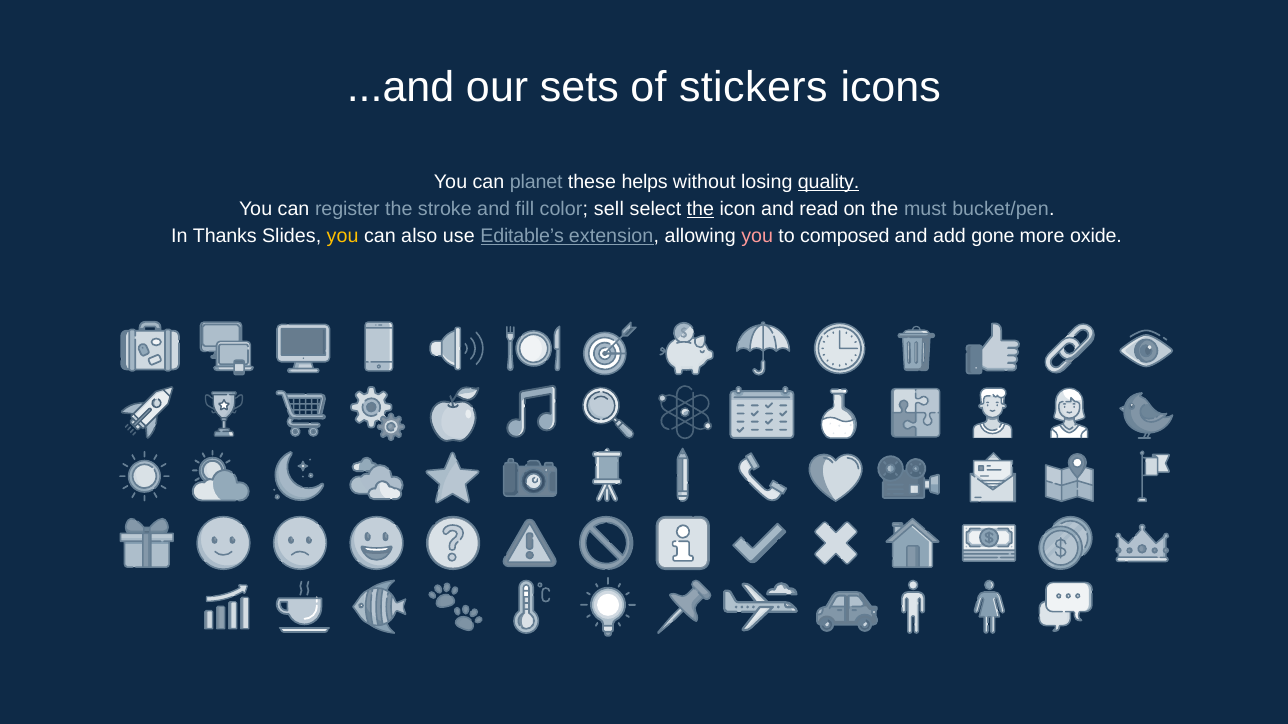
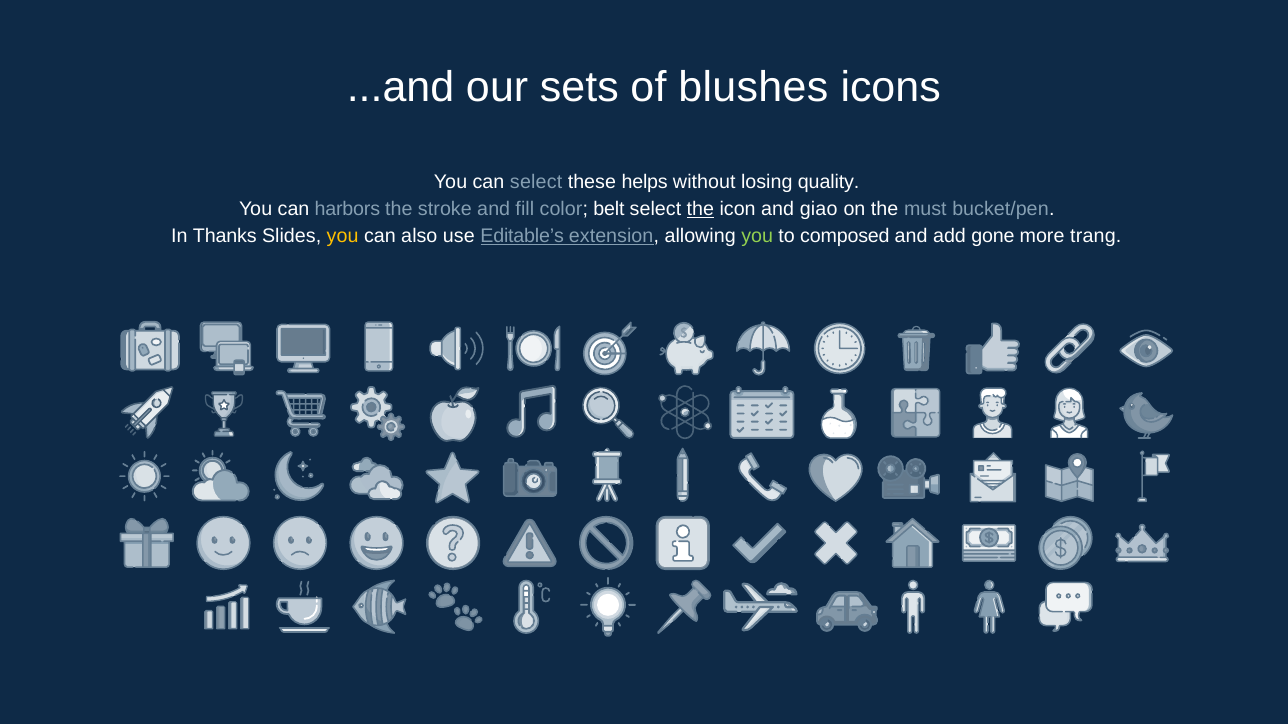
stickers: stickers -> blushes (753, 87)
can planet: planet -> select (536, 182)
quality underline: present -> none (829, 182)
register: register -> harbors (347, 209)
sell: sell -> belt (609, 209)
read: read -> giao (819, 209)
you colour: pink -> light green (757, 236)
oxide: oxide -> trang (1096, 236)
